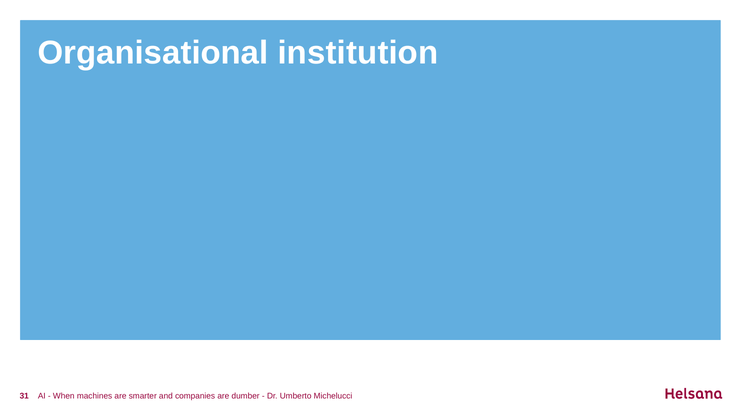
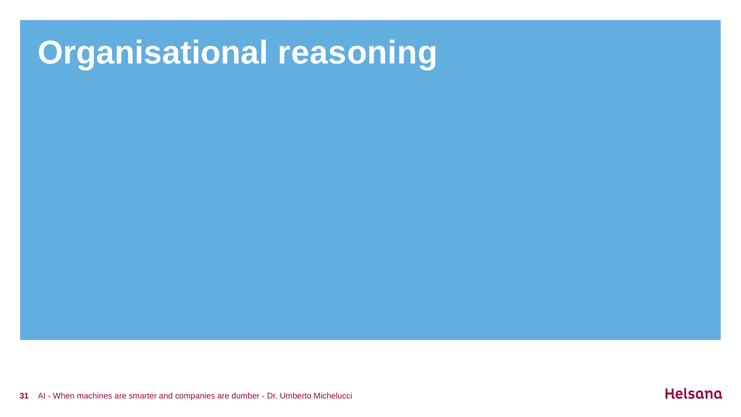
institution: institution -> reasoning (358, 53)
